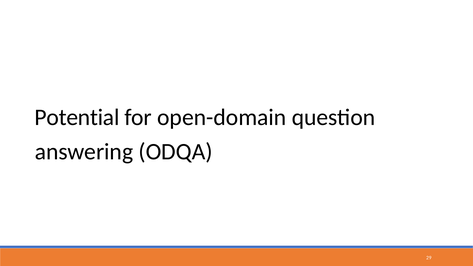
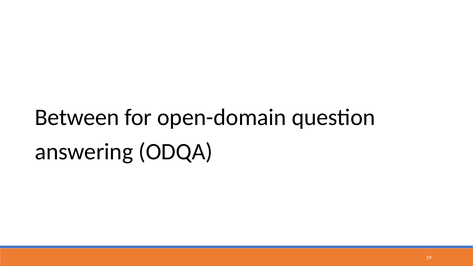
Potential: Potential -> Between (77, 118)
